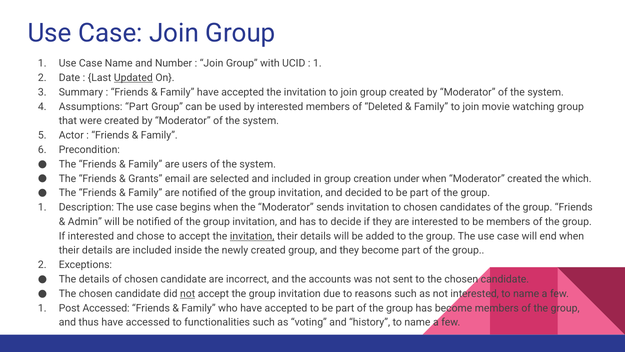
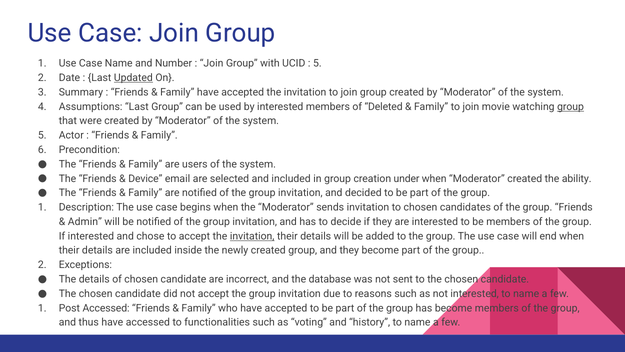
1: 1 -> 5 (317, 63)
Assumptions Part: Part -> Last (137, 107)
group underline: none -> present (571, 107)
Grants: Grants -> Device (145, 178)
which: which -> ability (577, 178)
accounts: accounts -> database (330, 279)
not underline: present -> none (188, 293)
